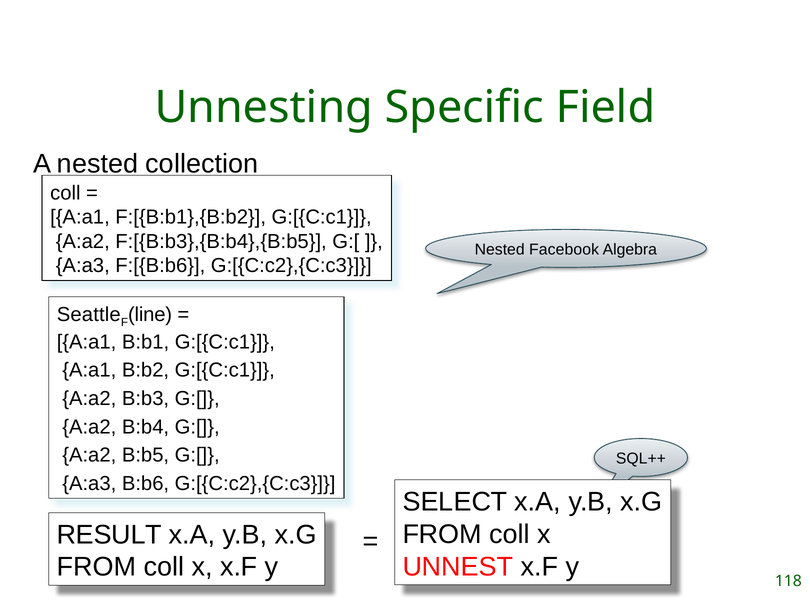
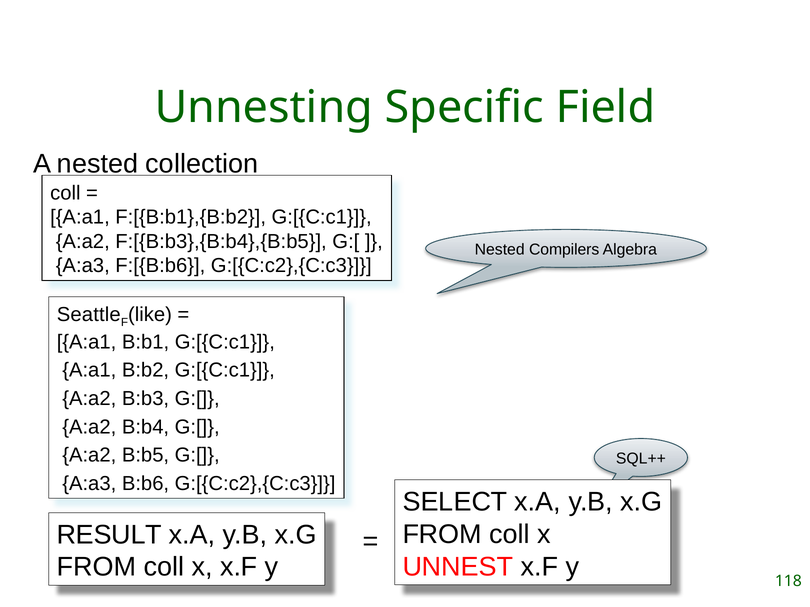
Facebook: Facebook -> Compilers (564, 250)
line: line -> like (150, 315)
